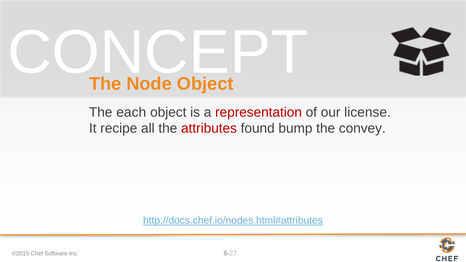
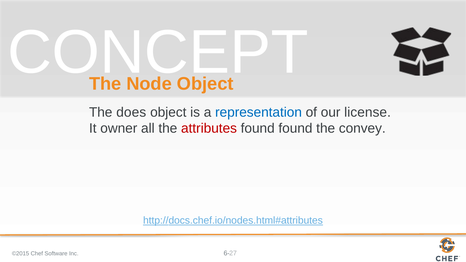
each: each -> does (131, 112)
representation colour: red -> blue (259, 112)
recipe: recipe -> owner (119, 129)
found bump: bump -> found (295, 129)
